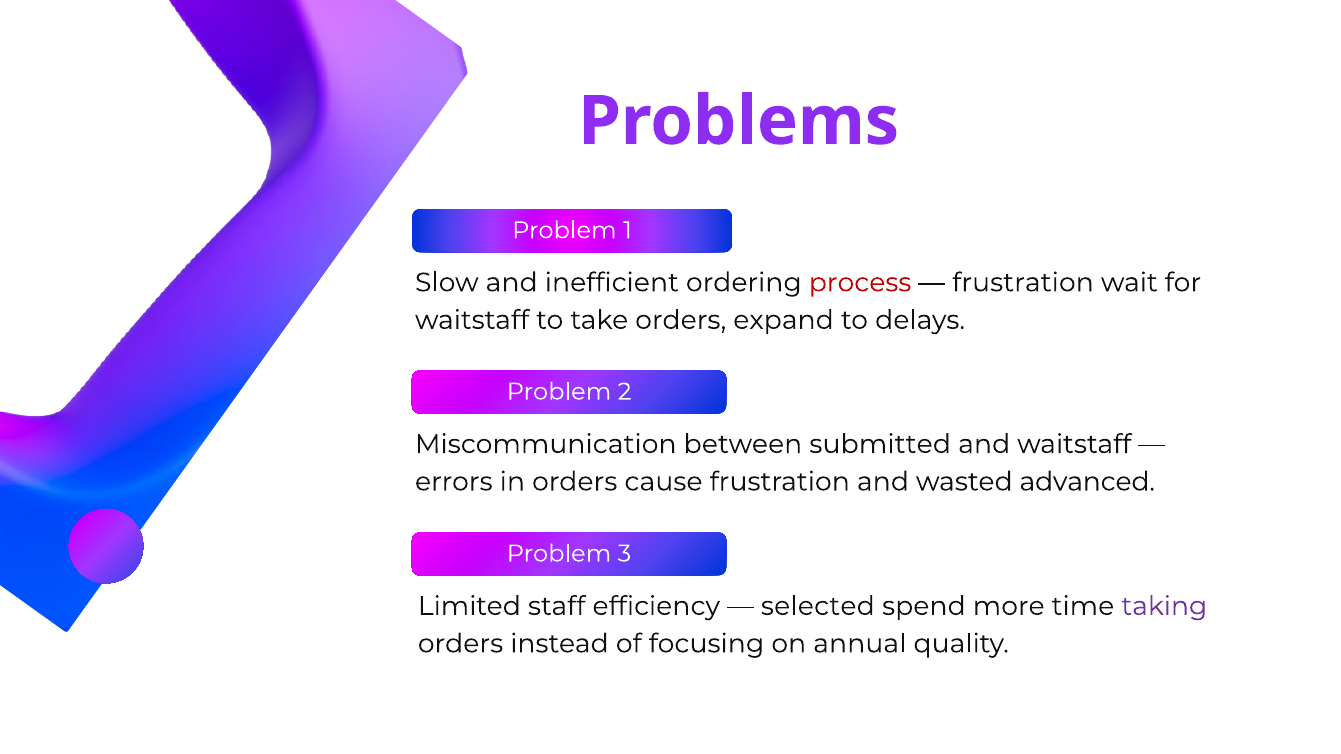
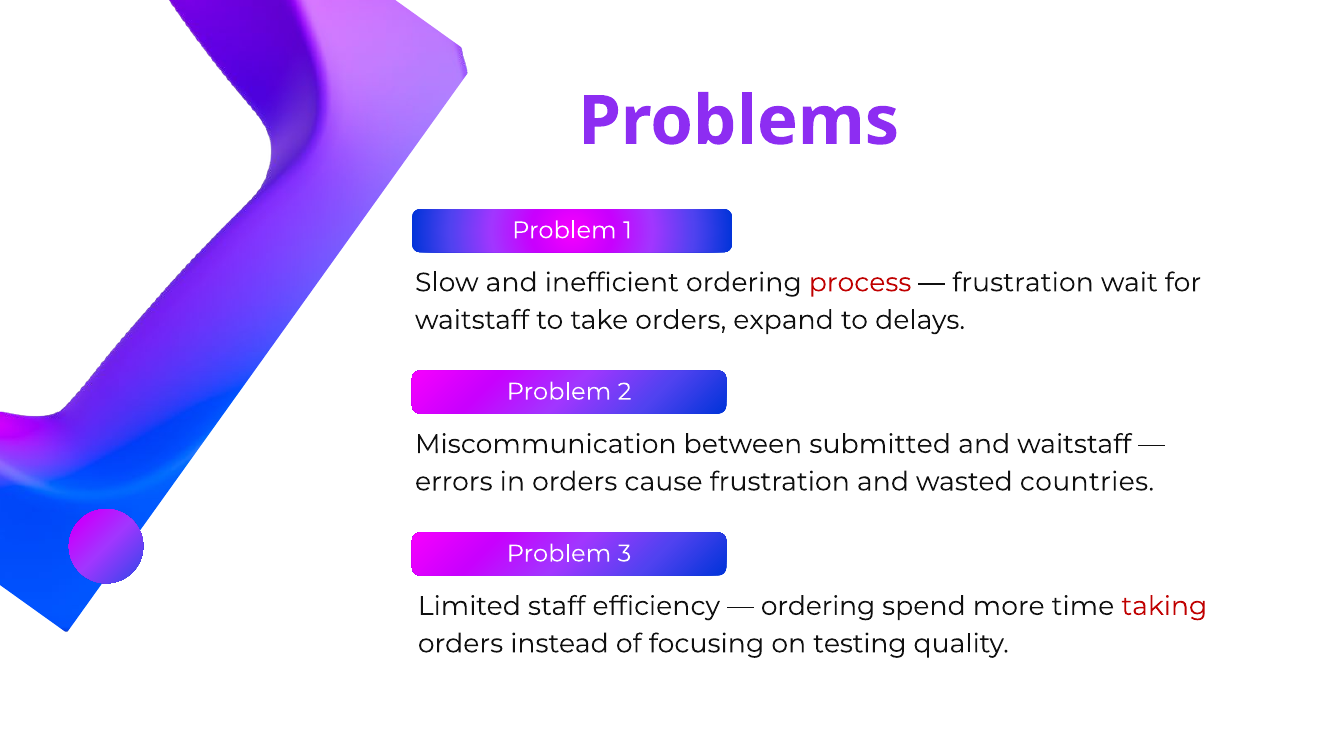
advanced: advanced -> countries (1087, 482)
selected: selected -> ordering (818, 606)
taking colour: purple -> red (1164, 606)
annual: annual -> testing (860, 644)
